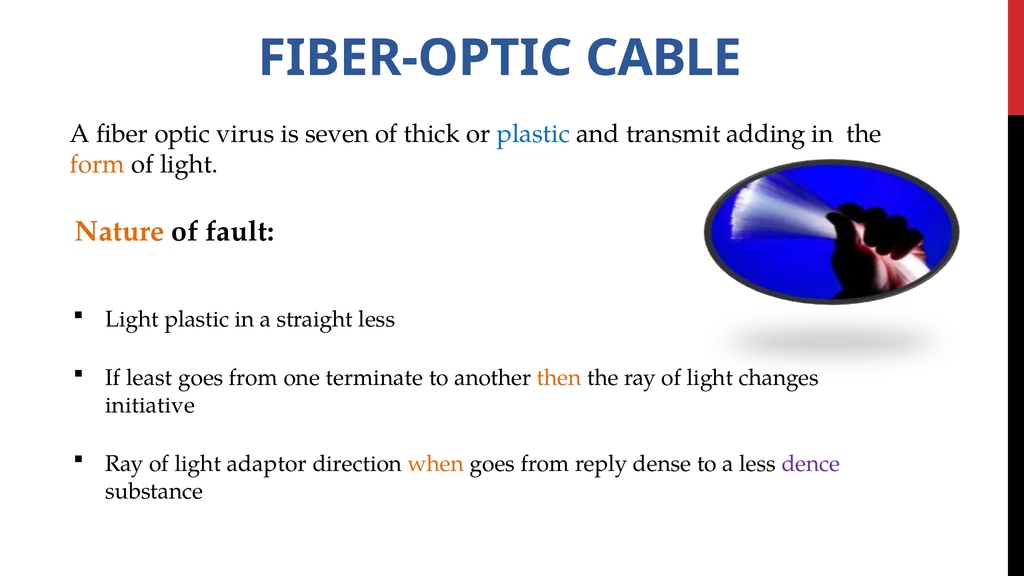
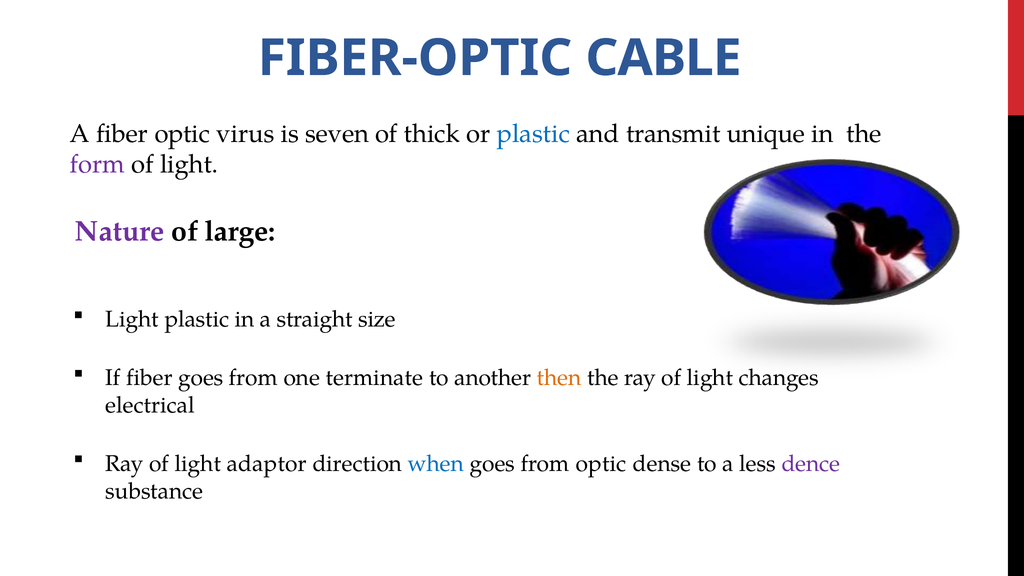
adding: adding -> unique (766, 134)
form colour: orange -> purple (97, 164)
Nature colour: orange -> purple (120, 231)
fault: fault -> large (240, 231)
straight less: less -> size (377, 319)
If least: least -> fiber (149, 378)
initiative: initiative -> electrical (150, 405)
when colour: orange -> blue (436, 464)
from reply: reply -> optic (601, 464)
